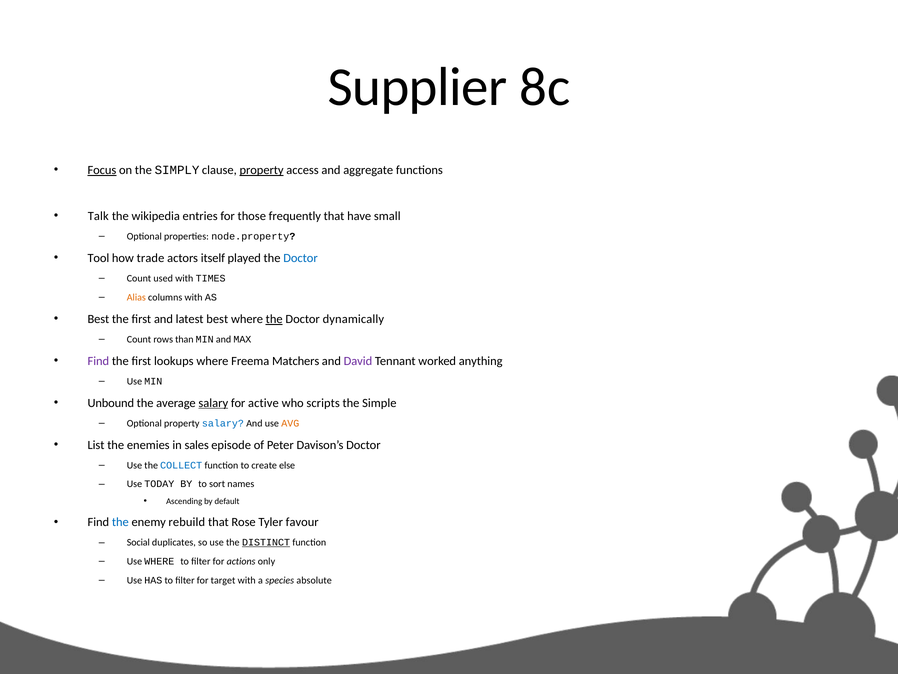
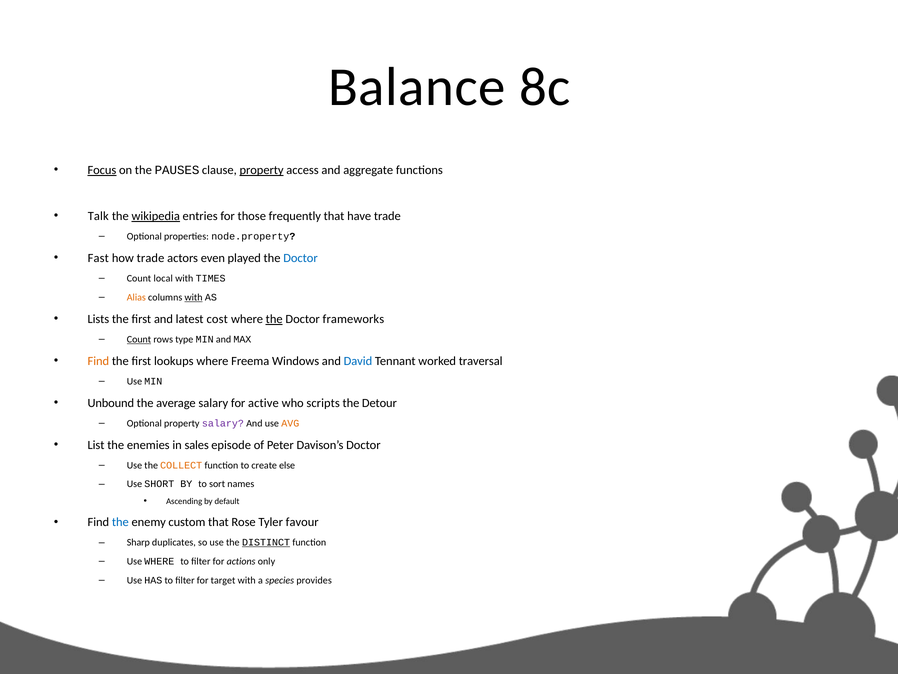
Supplier: Supplier -> Balance (417, 87)
SIMPLY: SIMPLY -> PAUSES (177, 170)
wikipedia underline: none -> present (156, 216)
have small: small -> trade (387, 216)
Tool: Tool -> Fast (98, 258)
itself: itself -> even (213, 258)
used: used -> local (163, 278)
with underline: none -> present (194, 297)
Best: Best -> Lists (98, 319)
latest best: best -> cost (217, 319)
dynamically: dynamically -> frameworks (353, 319)
Count underline: none -> present (139, 339)
than: than -> type (184, 339)
Find colour: purple -> orange (98, 361)
Matchers: Matchers -> Windows (296, 361)
David colour: purple -> blue (358, 361)
anything: anything -> traversal (481, 361)
salary underline: present -> none (213, 403)
Simple: Simple -> Detour (379, 403)
salary colour: blue -> purple (223, 423)
COLLECT colour: blue -> orange (181, 465)
TODAY: TODAY -> SHORT (159, 484)
rebuild: rebuild -> custom (187, 522)
Social: Social -> Sharp (138, 542)
absolute: absolute -> provides (314, 580)
